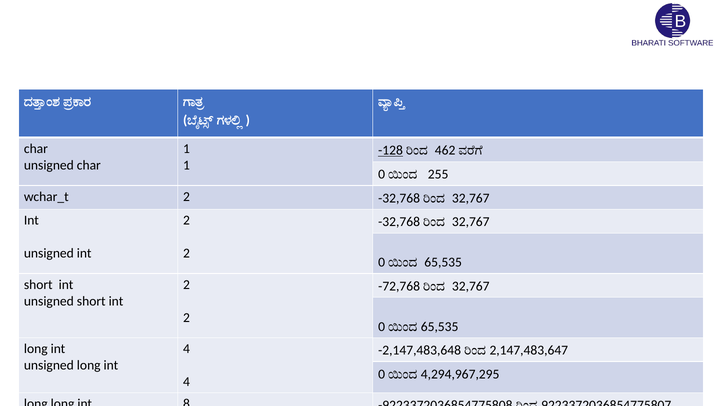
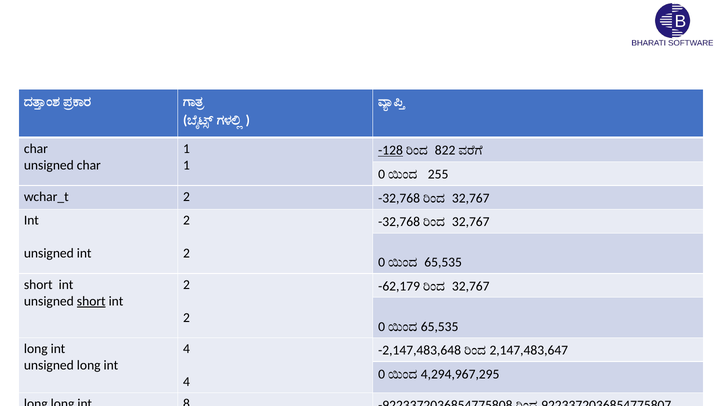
462: 462 -> 822 (445, 150)
-72,768: -72,768 -> -62,179 (399, 286)
short underline: none -> present (91, 301)
